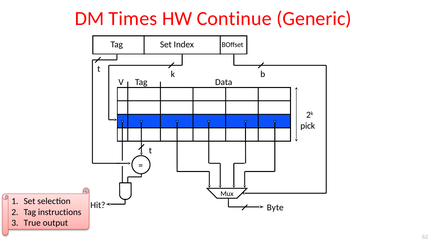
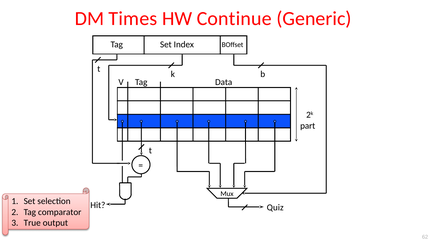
pick: pick -> part (308, 126)
Byte: Byte -> Quiz (275, 207)
instructions: instructions -> comparator (60, 212)
